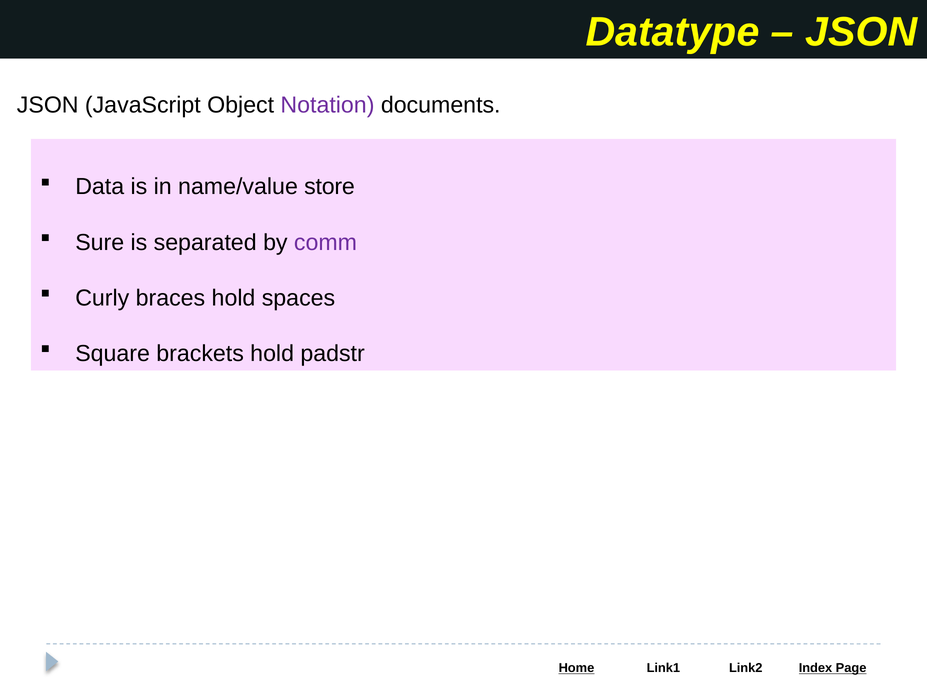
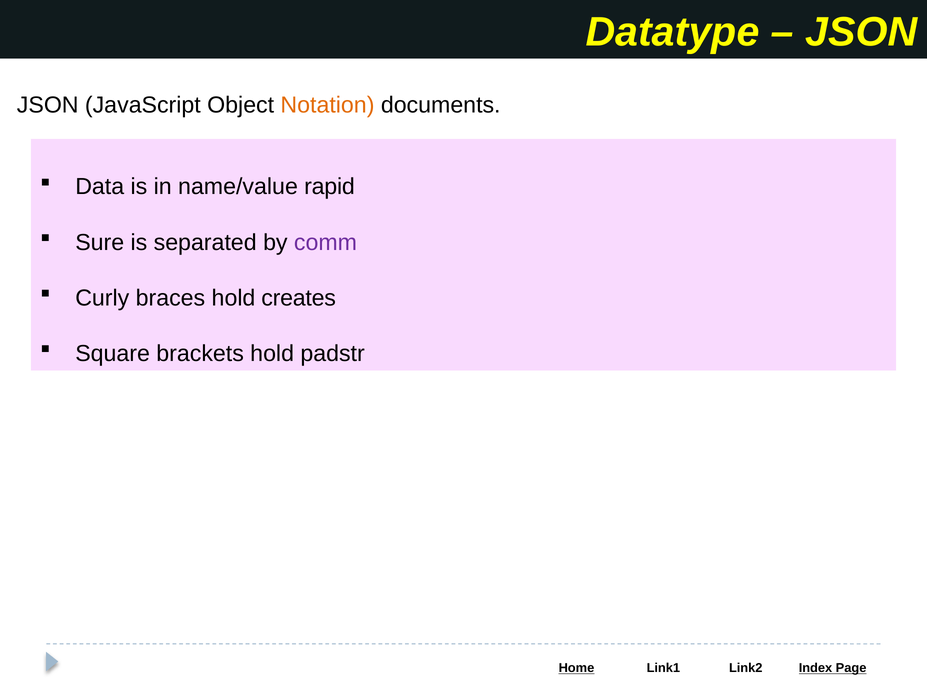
Notation colour: purple -> orange (327, 105)
store: store -> rapid (330, 187)
spaces: spaces -> creates (299, 298)
